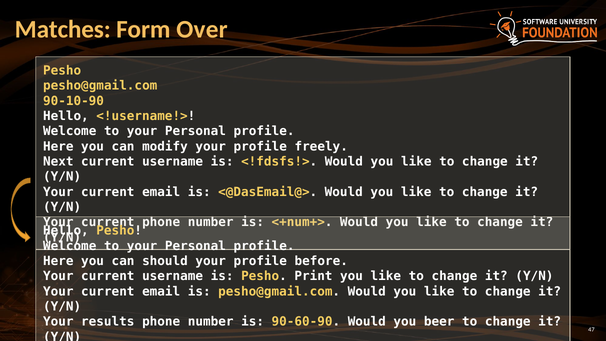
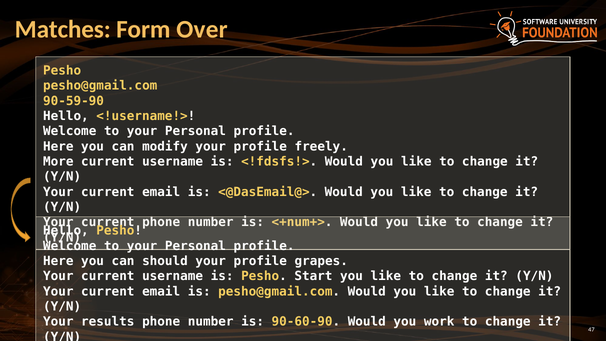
90-10-90: 90-10-90 -> 90-59-90 (74, 101)
Next: Next -> More (58, 162)
before: before -> grapes (321, 261)
Print: Print -> Start (313, 276)
beer: beer -> work (439, 322)
